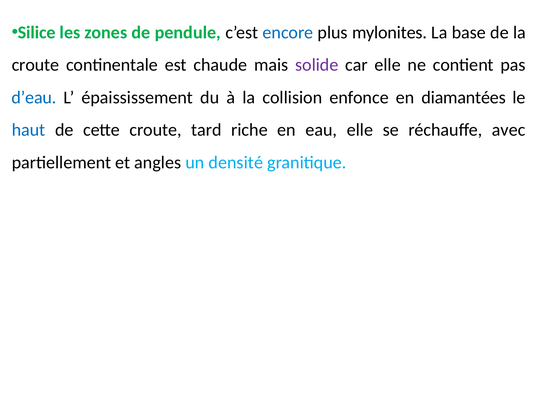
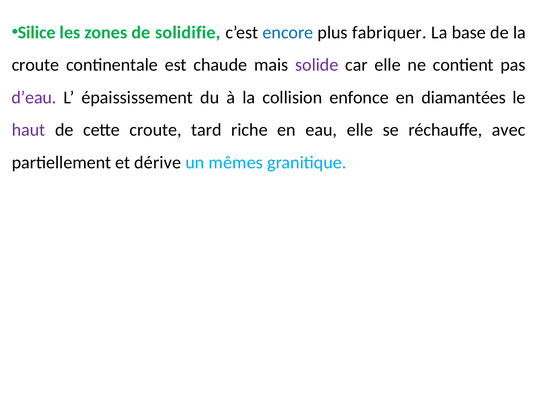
pendule: pendule -> solidifie (188, 33)
mylonites: mylonites -> fabriquer (389, 33)
d’eau colour: blue -> purple (34, 98)
haut colour: blue -> purple (29, 130)
angles: angles -> dérive (158, 163)
densité: densité -> mêmes (236, 163)
